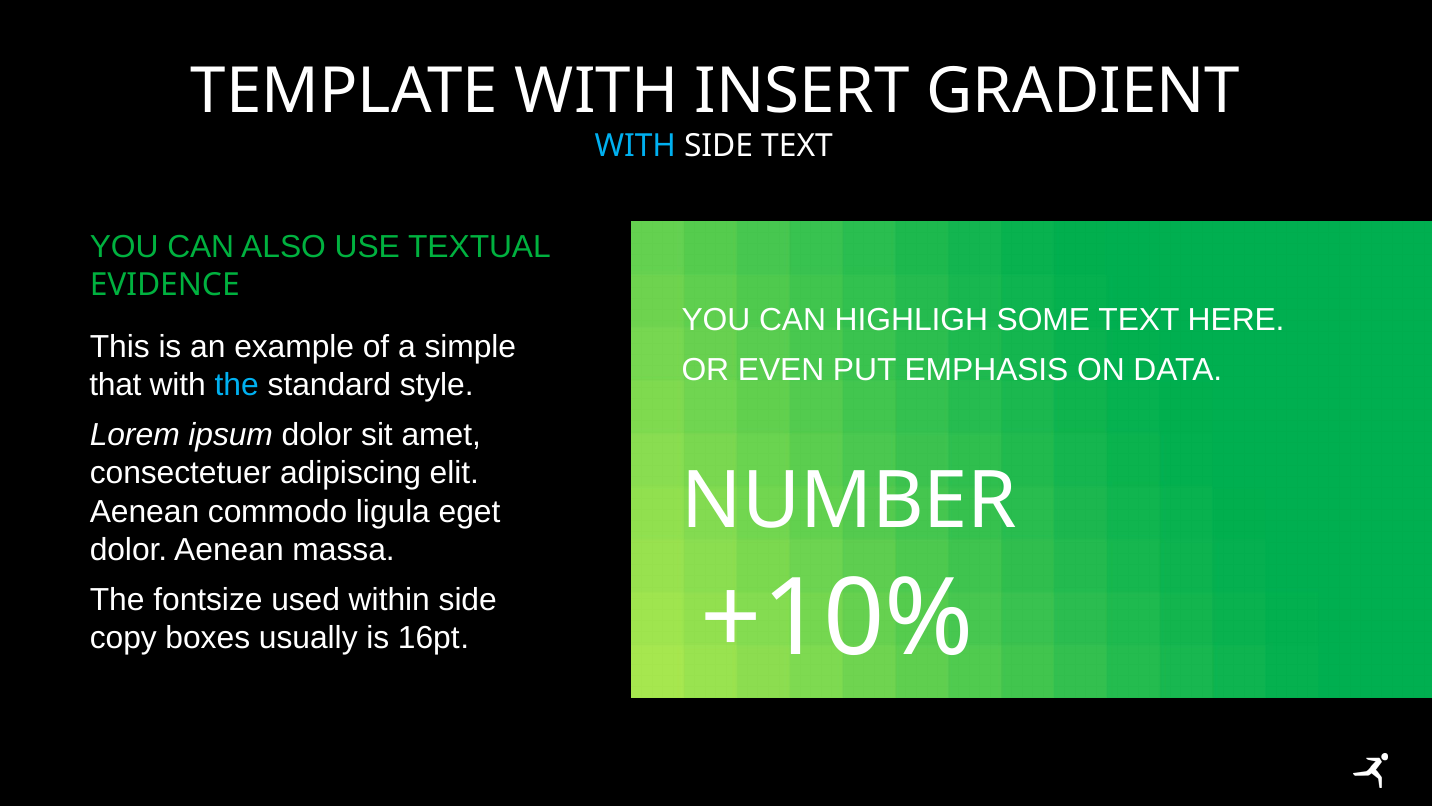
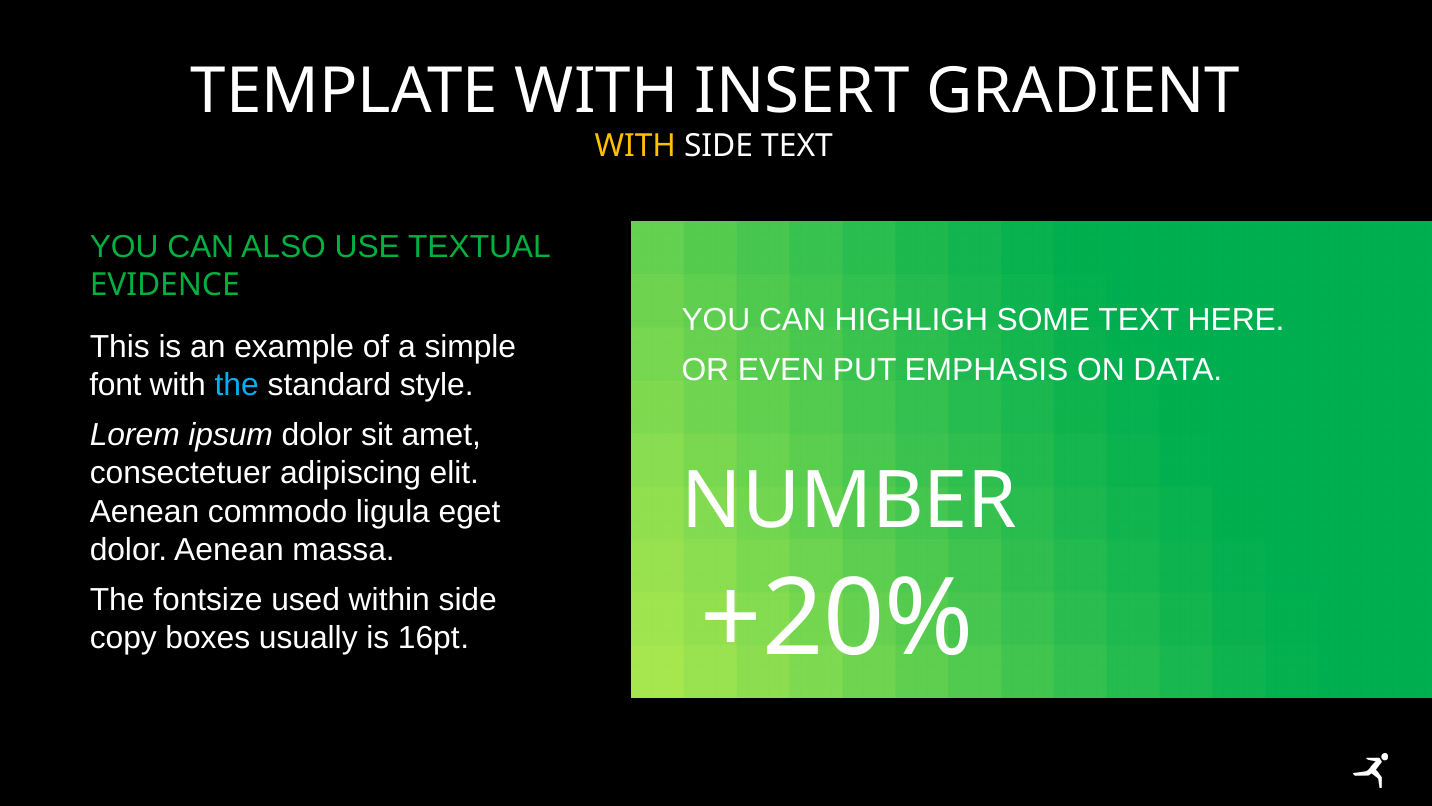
WITH colour: light blue -> yellow (635, 146)
that: that -> font (115, 385)
+10%: +10% -> +20% (837, 618)
